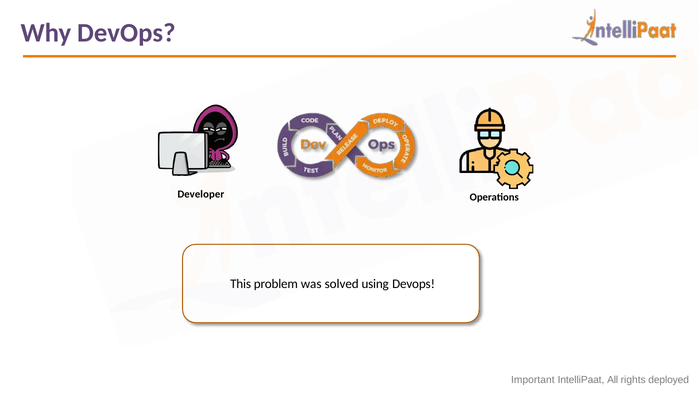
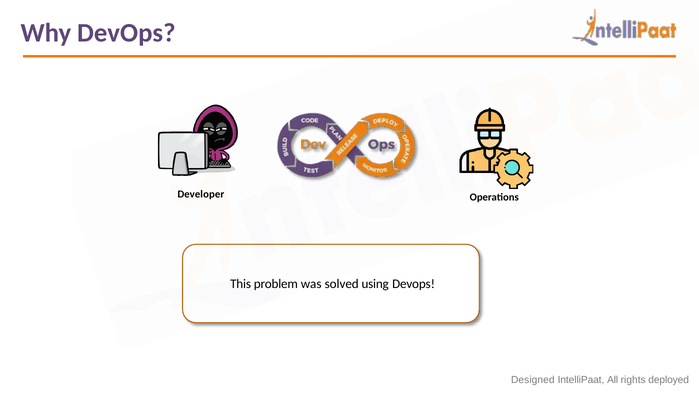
Important: Important -> Designed (533, 380)
